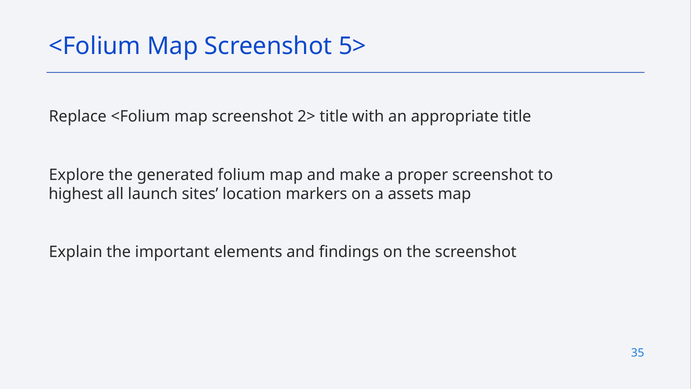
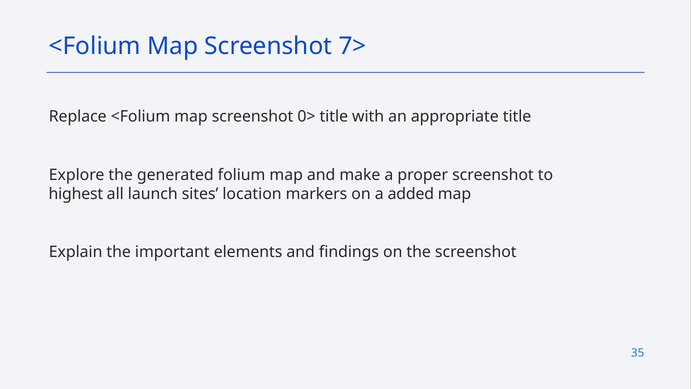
5>: 5> -> 7> (352, 46)
2>: 2> -> 0> (306, 117)
assets: assets -> added (411, 194)
